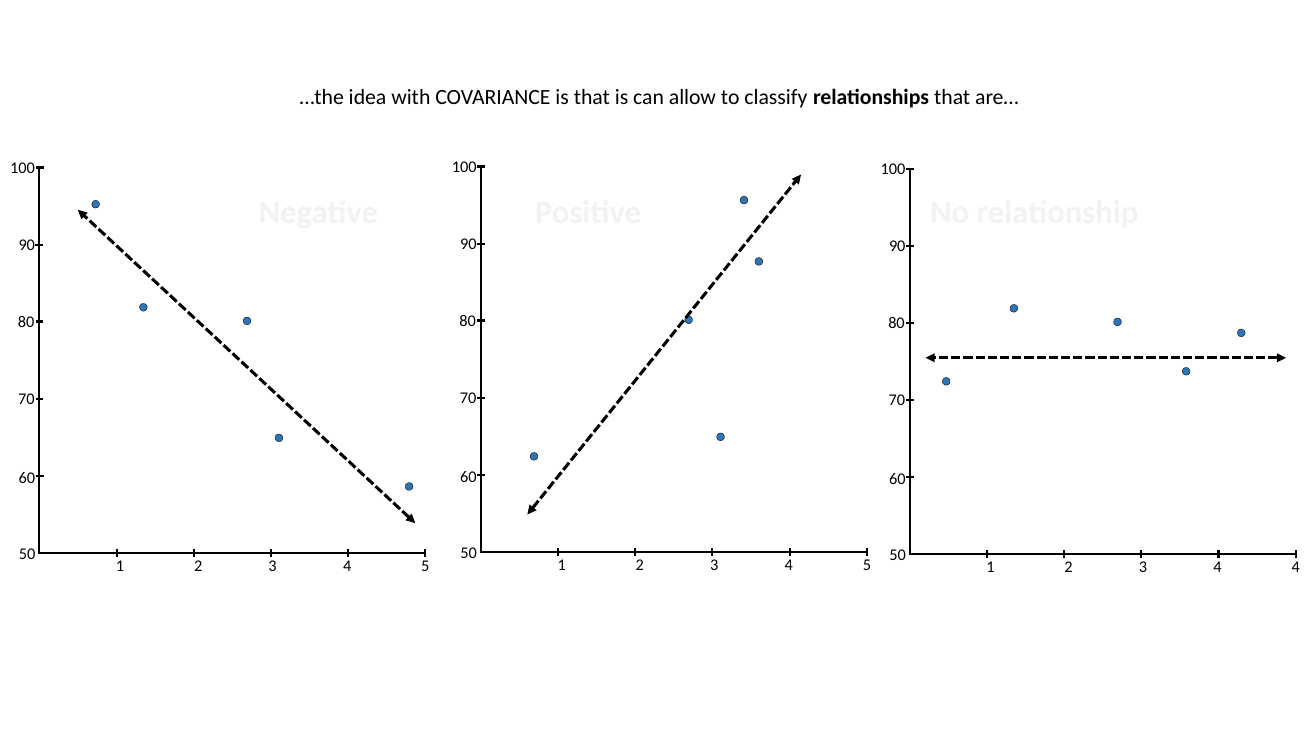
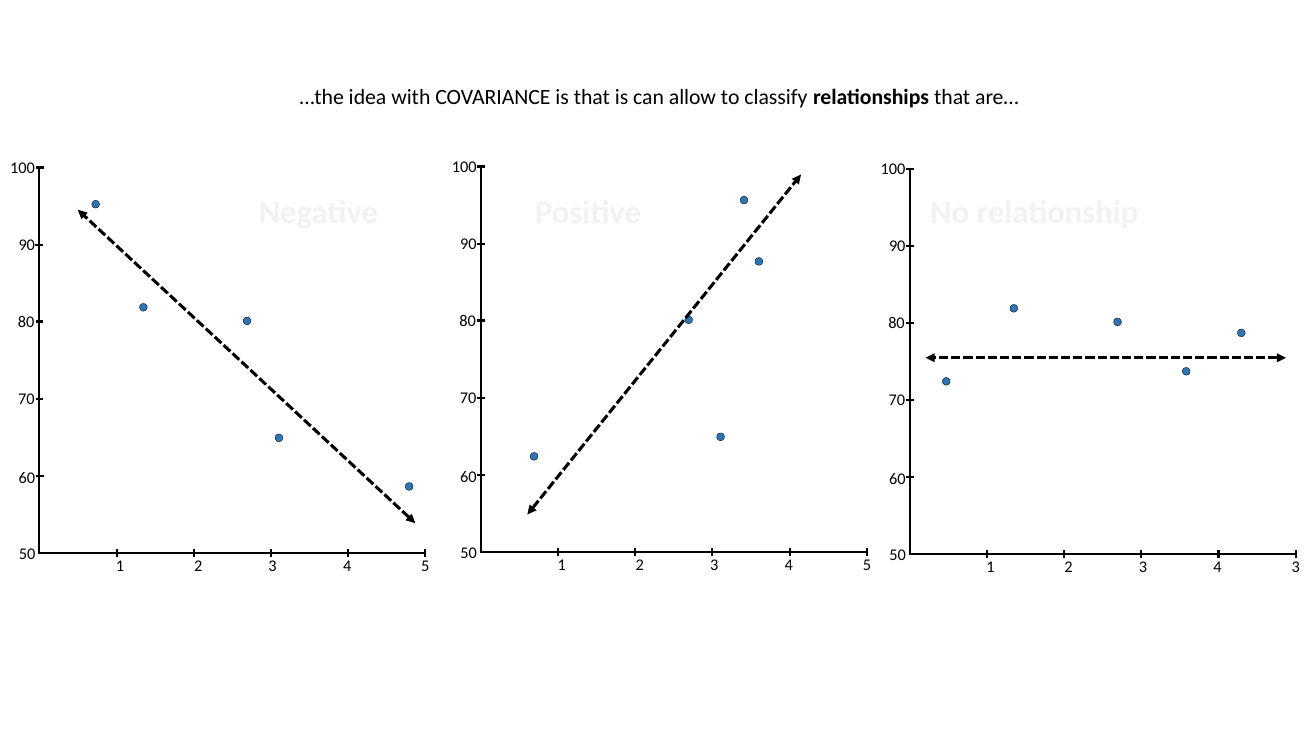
4 4: 4 -> 3 (1296, 567)
